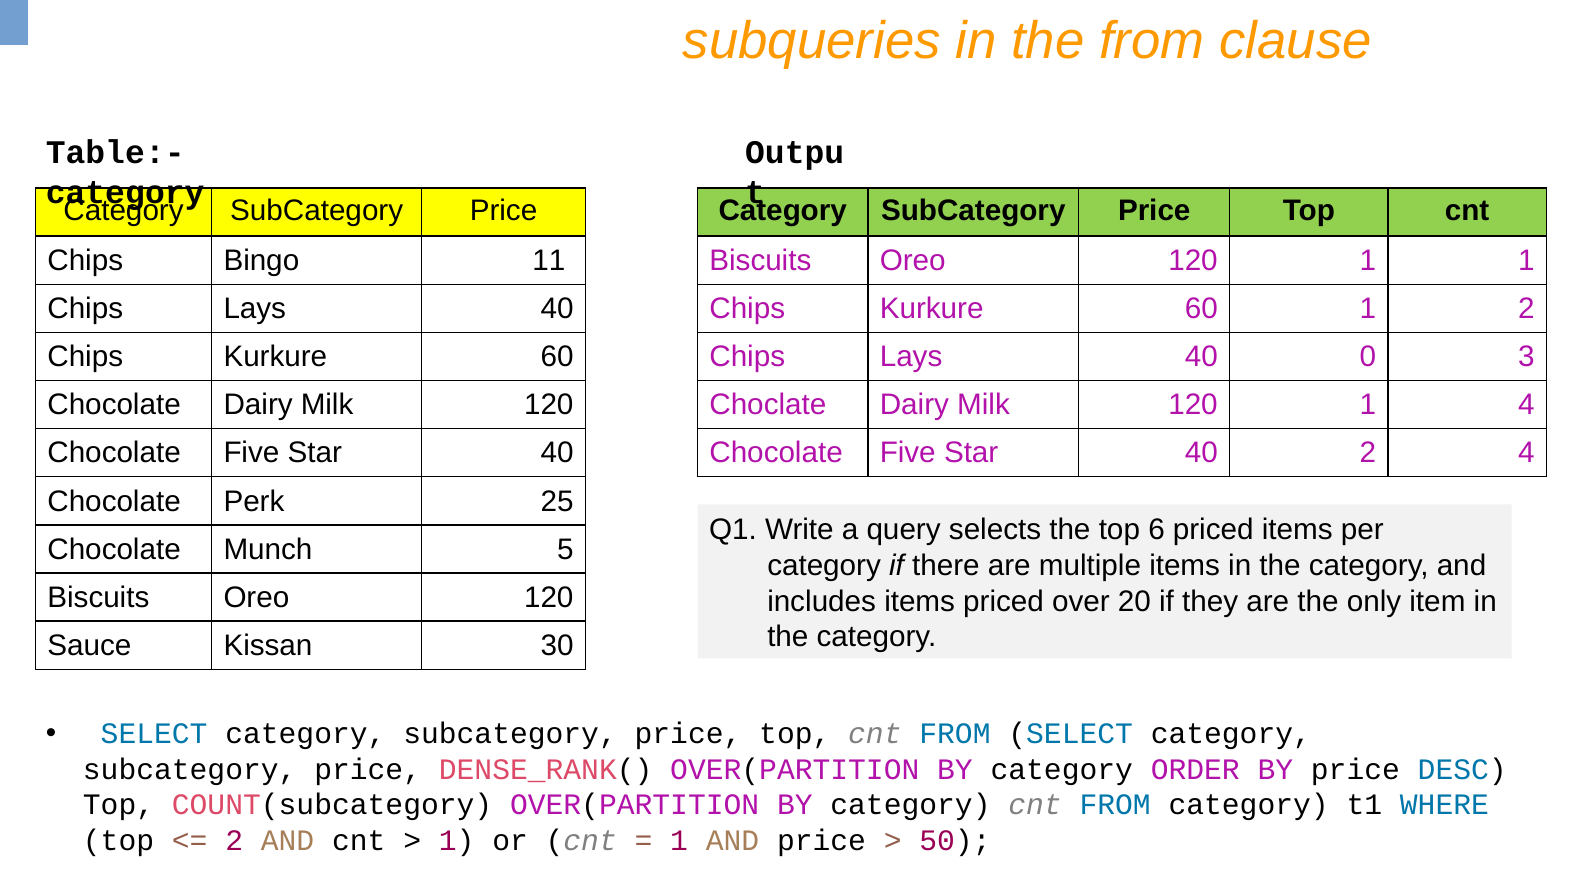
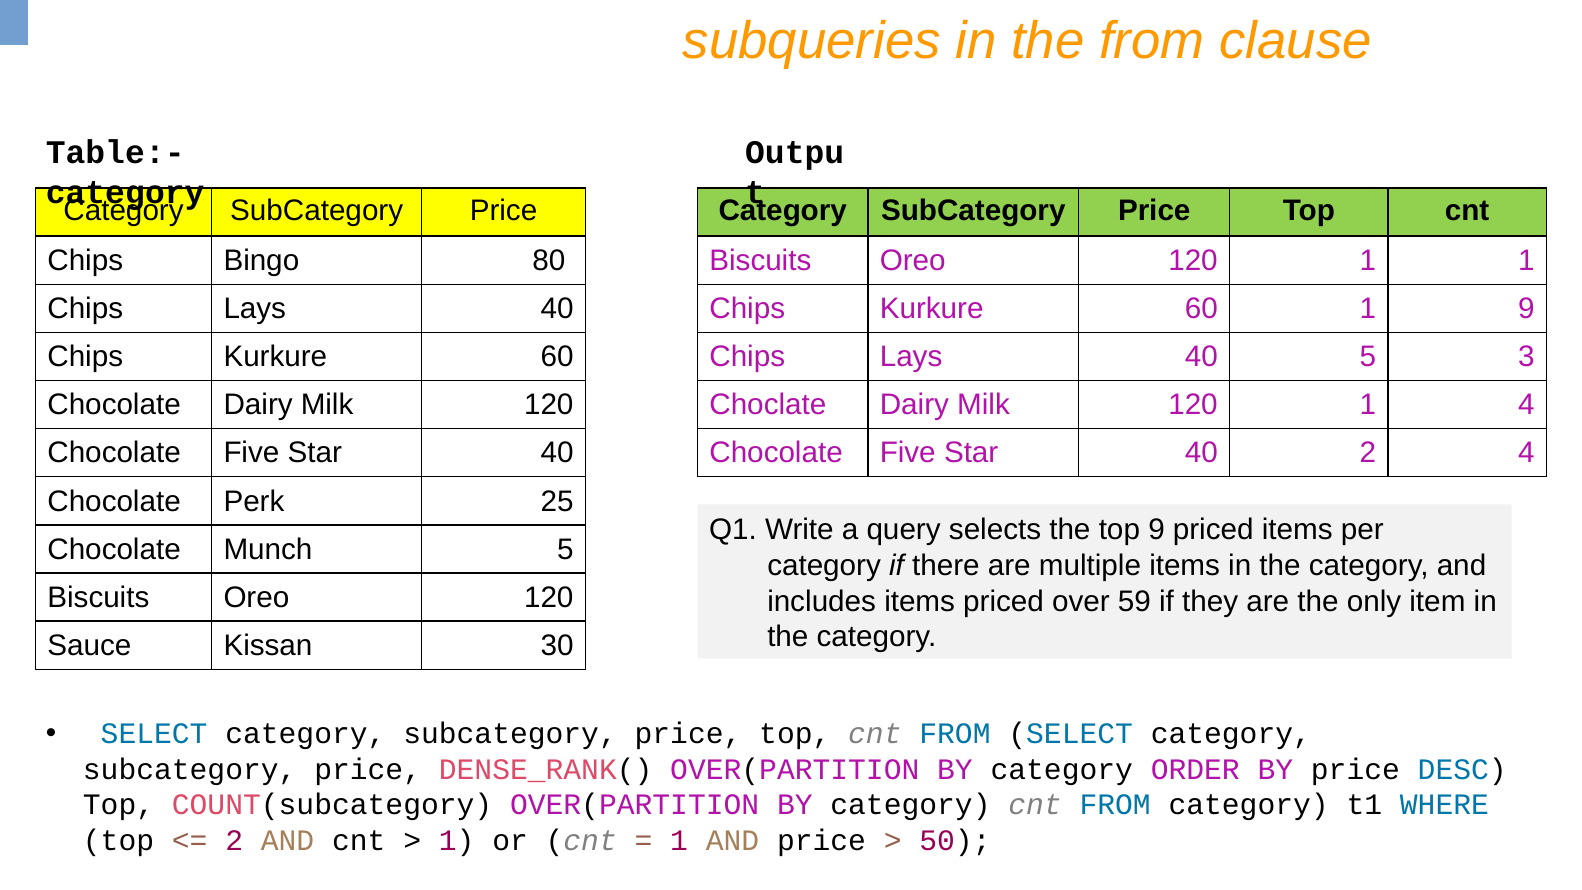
11: 11 -> 80 (549, 261)
1 2: 2 -> 9 (1526, 309)
40 0: 0 -> 5 (1368, 357)
top 6: 6 -> 9 (1157, 530)
20: 20 -> 59 (1134, 601)
